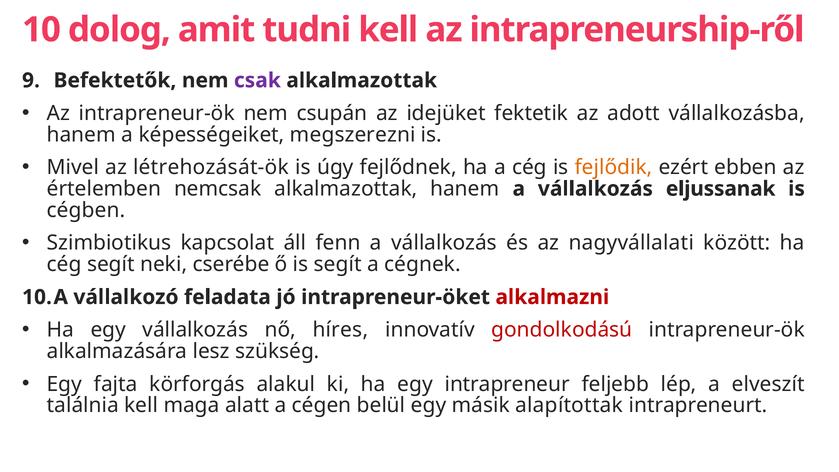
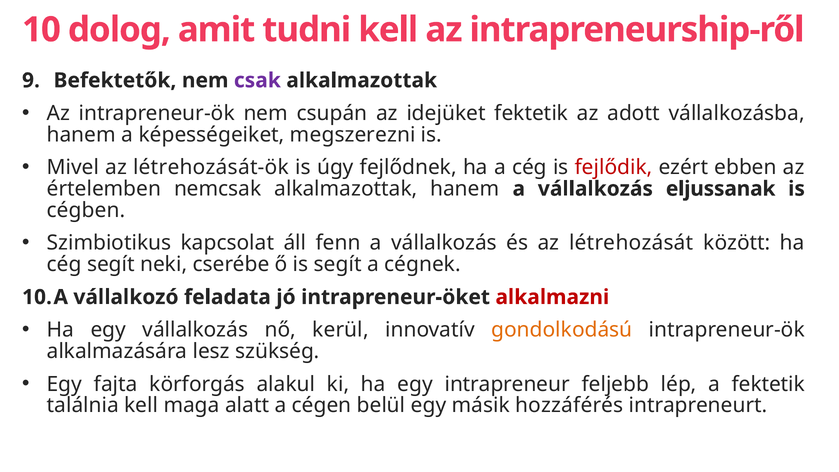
fejlődik colour: orange -> red (614, 167)
nagyvállalati: nagyvállalati -> létrehozását (631, 243)
híres: híres -> kerül (340, 330)
gondolkodású colour: red -> orange (562, 330)
a elveszít: elveszít -> fektetik (768, 384)
alapítottak: alapítottak -> hozzáférés (569, 405)
